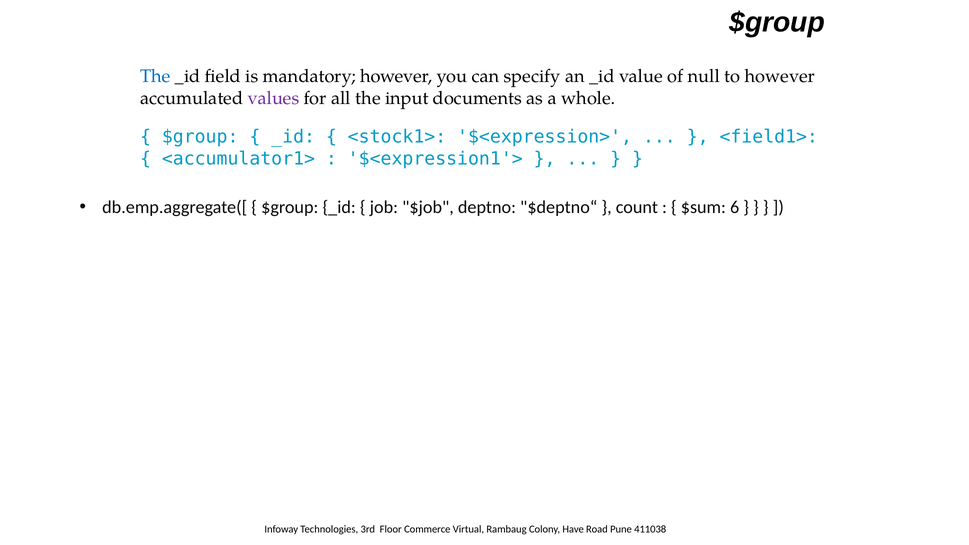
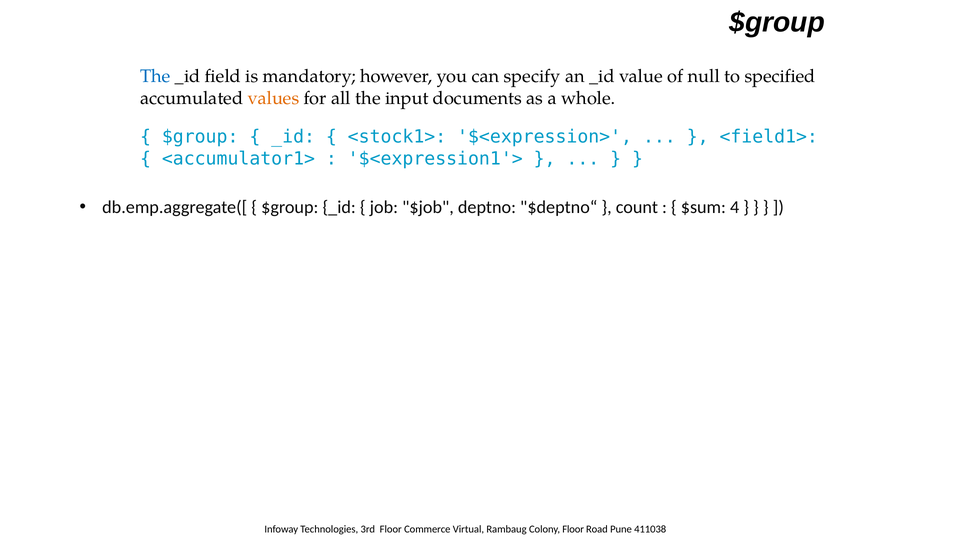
to however: however -> specified (780, 76)
values colour: purple -> orange (274, 98)
6: 6 -> 4 (735, 207)
Colony Have: Have -> Floor (573, 529)
